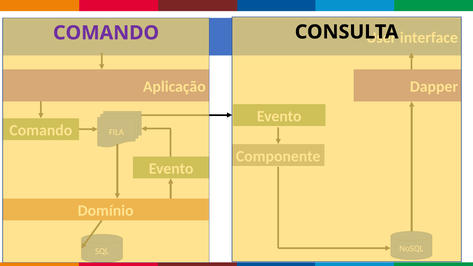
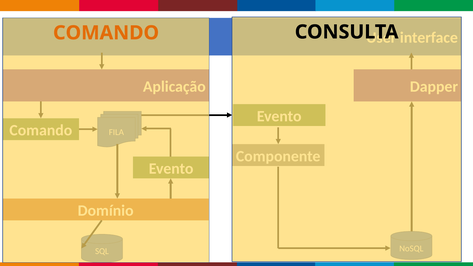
COMANDO colour: purple -> orange (106, 33)
